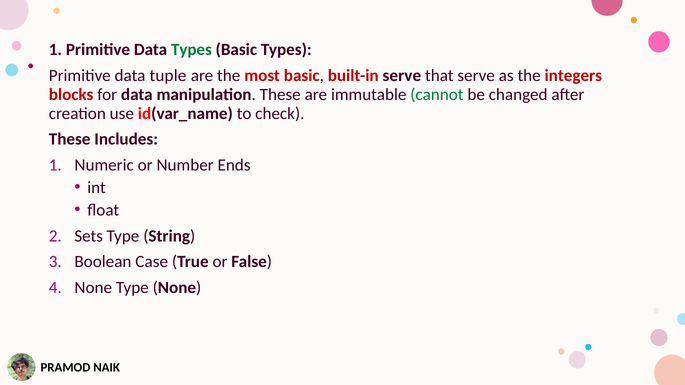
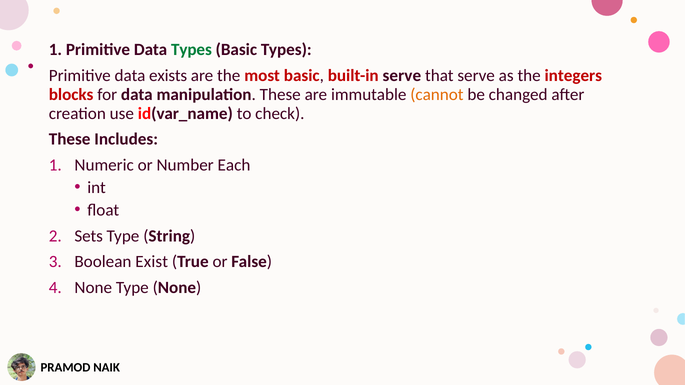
tuple: tuple -> exists (168, 76)
cannot colour: green -> orange (437, 95)
Ends: Ends -> Each (234, 165)
Case: Case -> Exist (152, 262)
